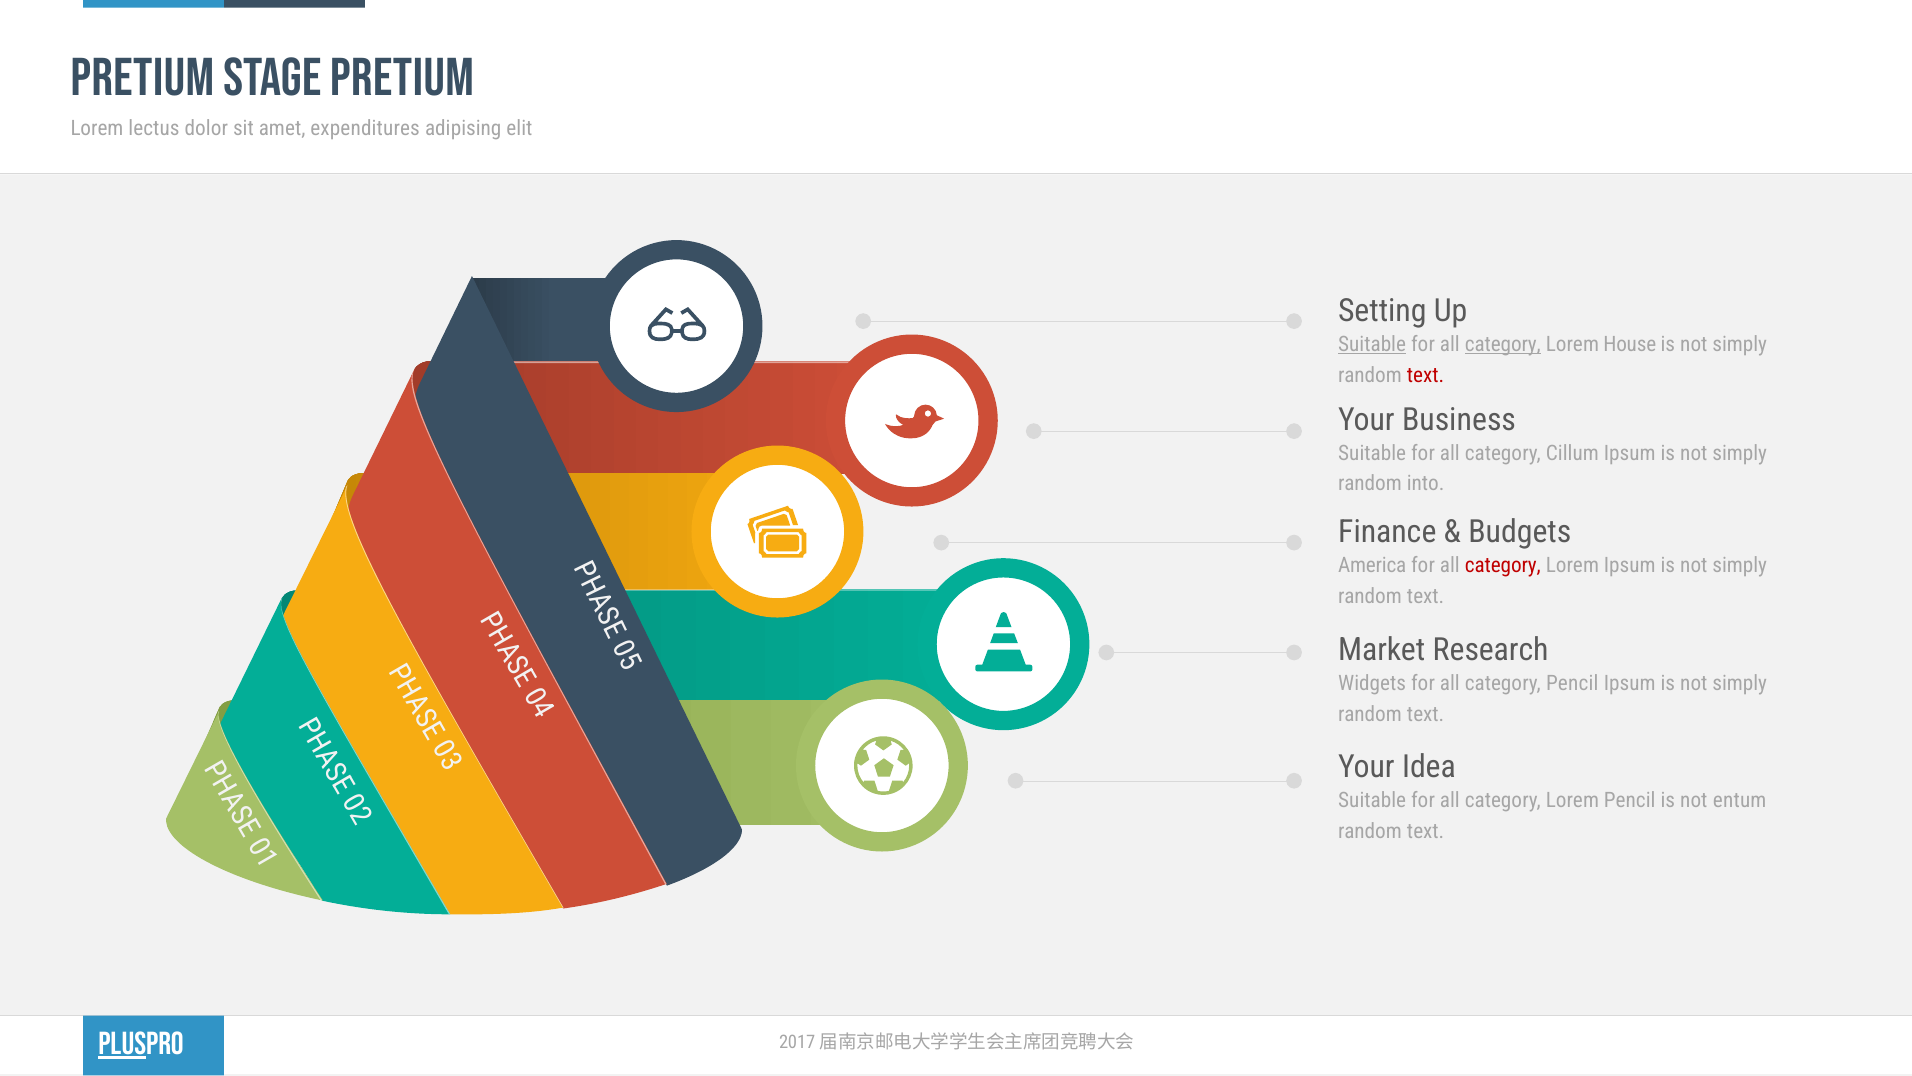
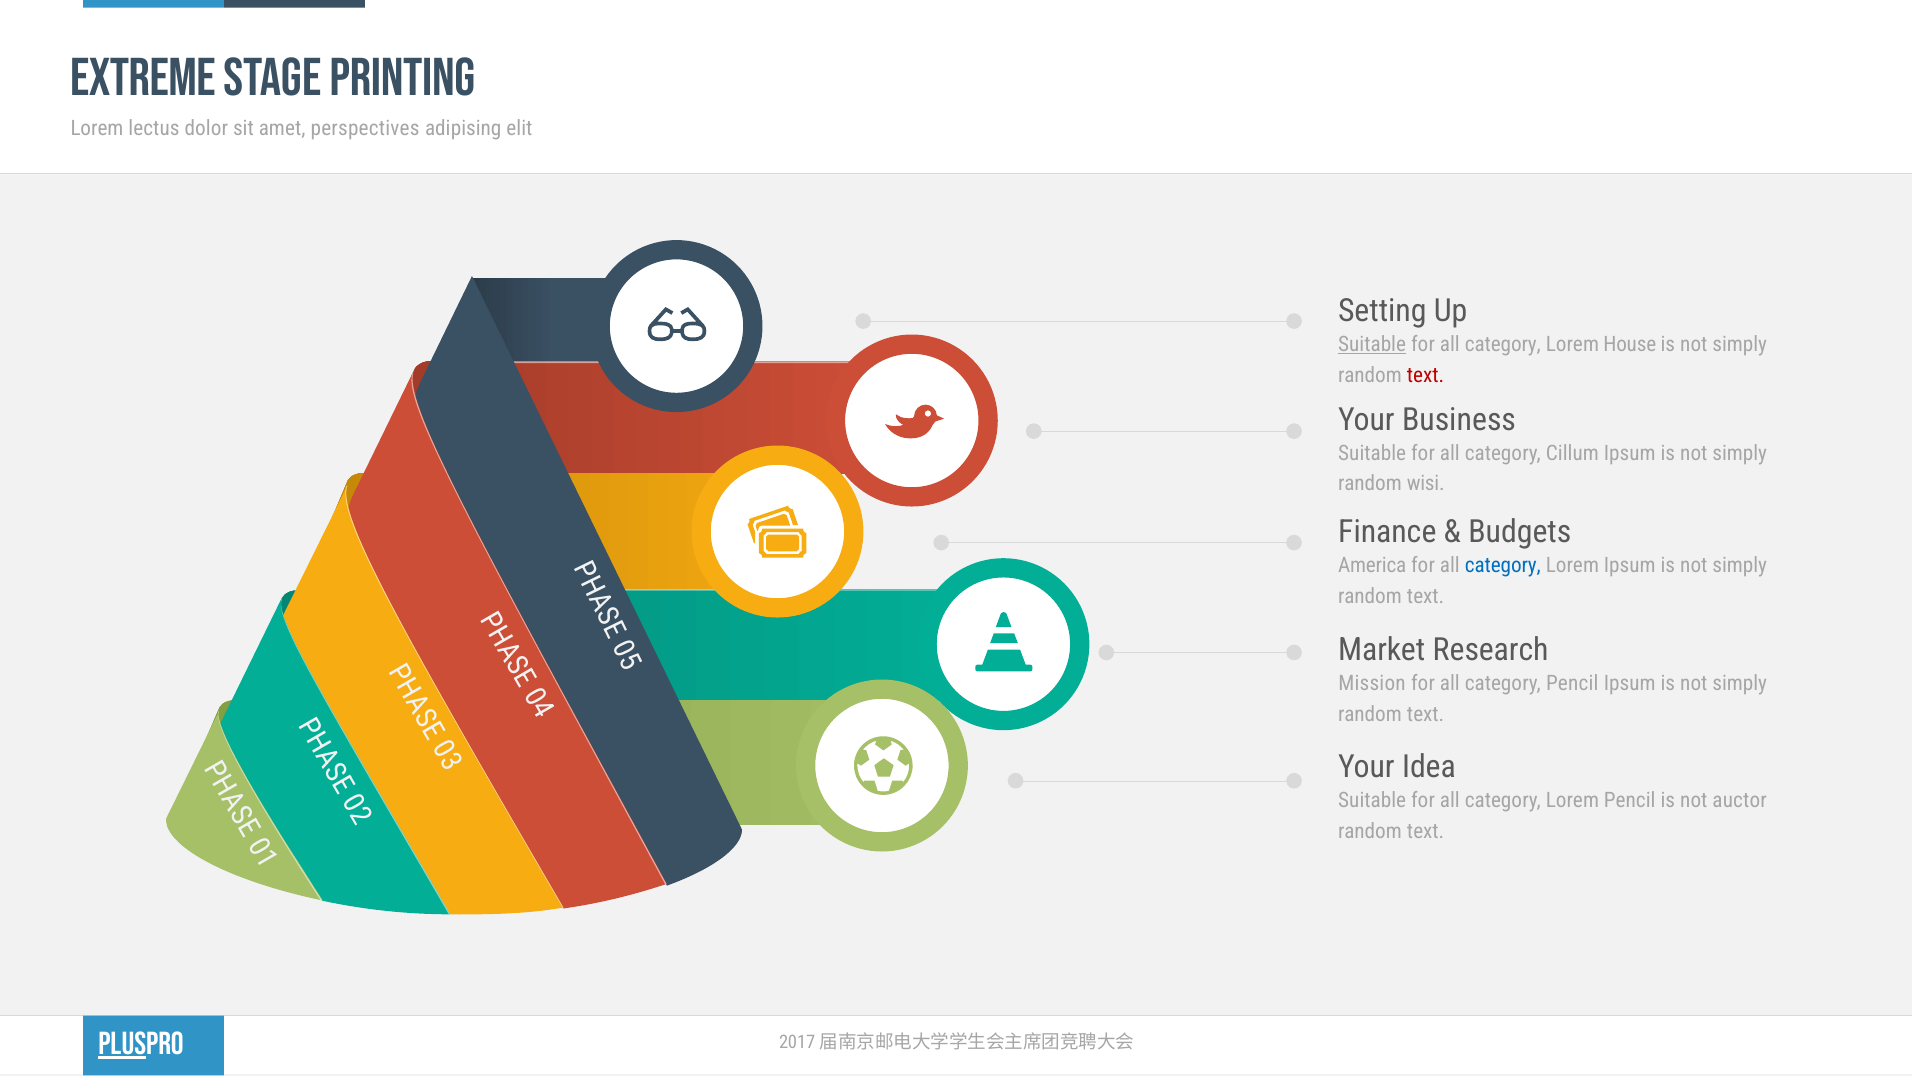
Pretium: Pretium -> Extreme (143, 78)
stage pretium: pretium -> printing (402, 78)
expenditures: expenditures -> perspectives (365, 129)
category underline: present -> none (1503, 345)
into: into -> wisi (1426, 483)
category colour: red -> blue (1503, 565)
Widgets: Widgets -> Mission (1372, 683)
entum: entum -> auctor (1740, 800)
